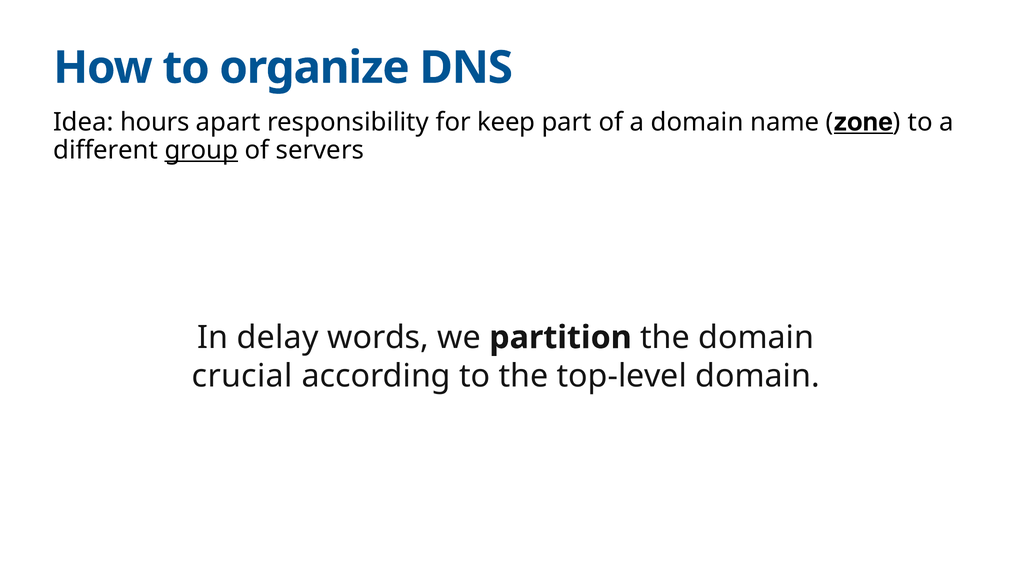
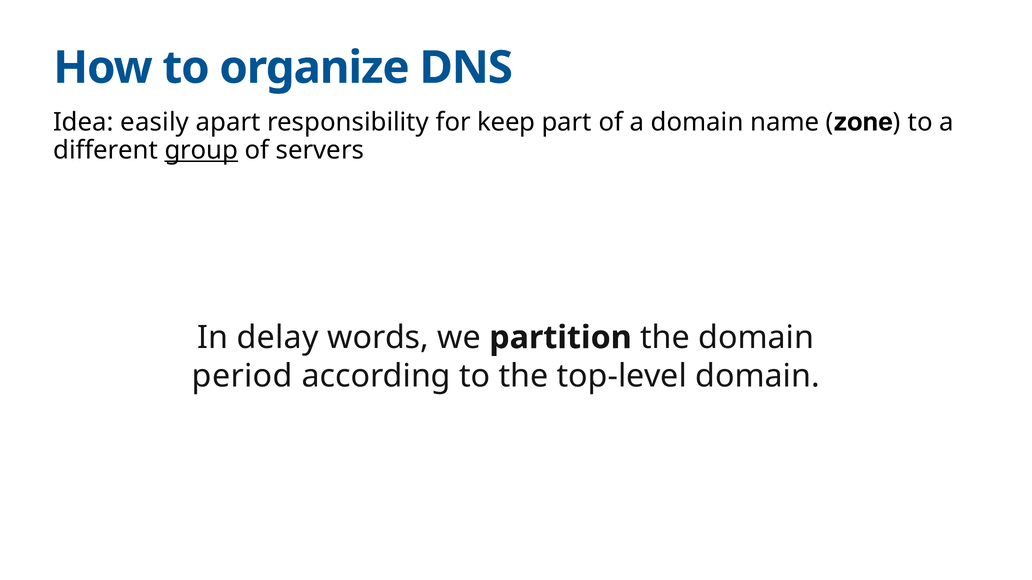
hours: hours -> easily (155, 122)
zone underline: present -> none (864, 122)
crucial: crucial -> period (242, 377)
